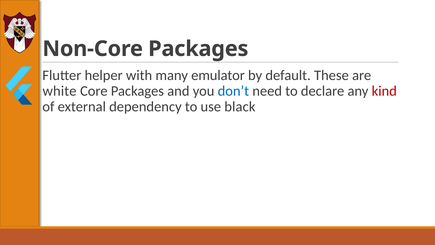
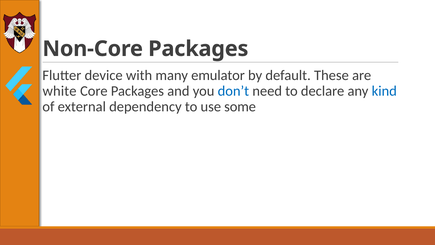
helper: helper -> device (104, 75)
kind colour: red -> blue (384, 91)
black: black -> some (240, 107)
